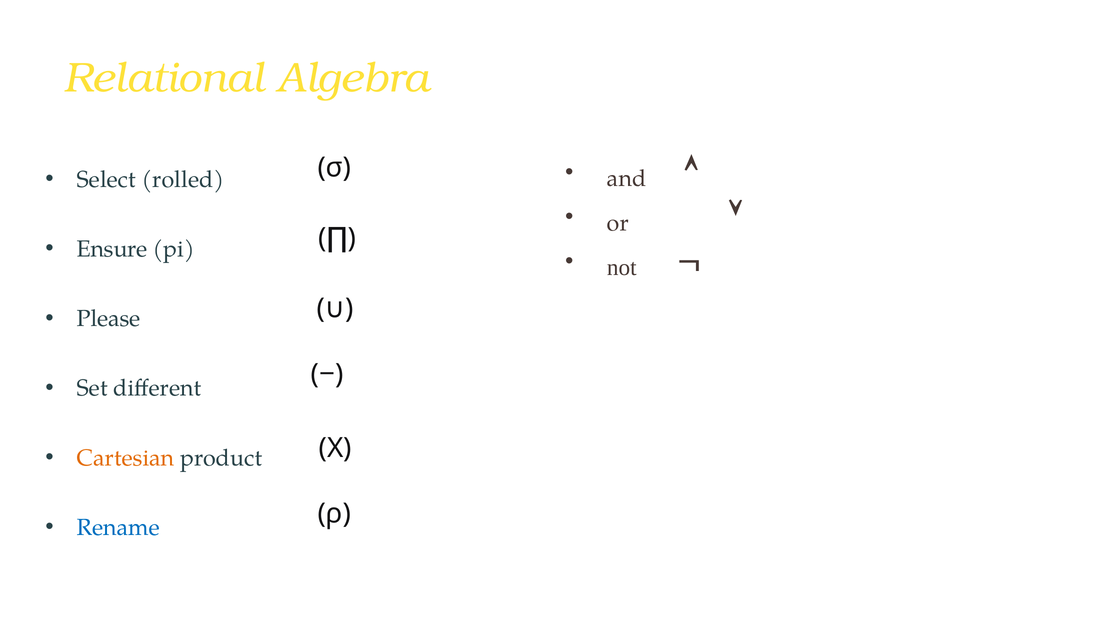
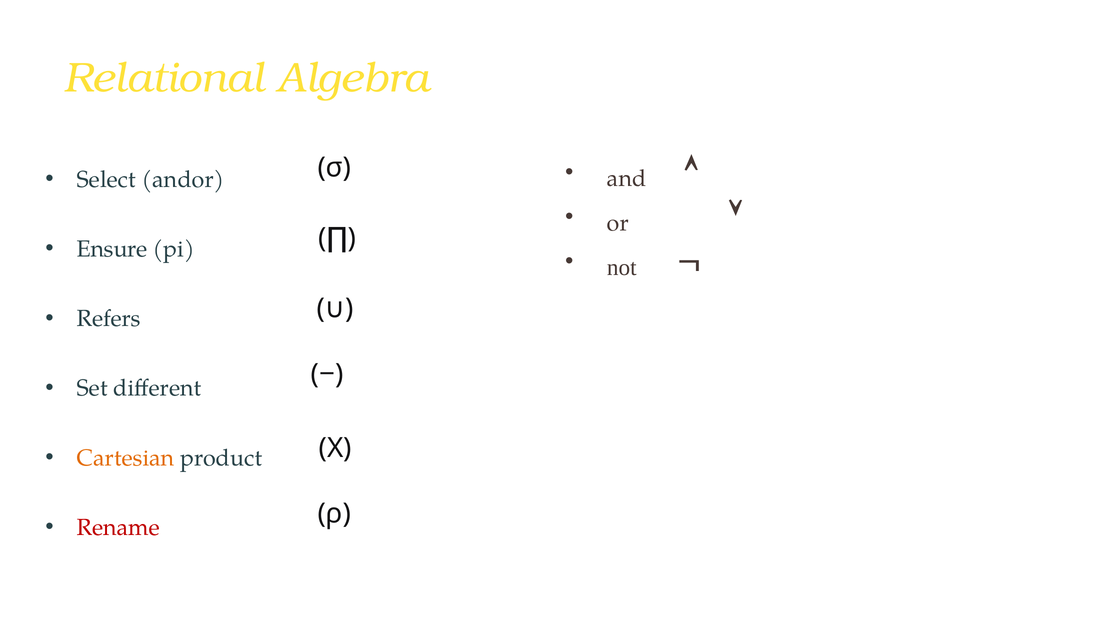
rolled: rolled -> andor (183, 180)
Please: Please -> Refers (109, 319)
Rename colour: blue -> red (118, 528)
